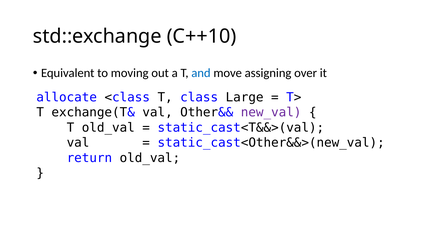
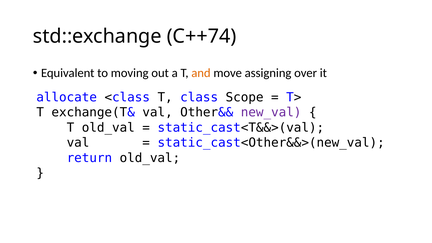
C++10: C++10 -> C++74 (202, 36)
and colour: blue -> orange (201, 73)
Large: Large -> Scope (245, 97)
